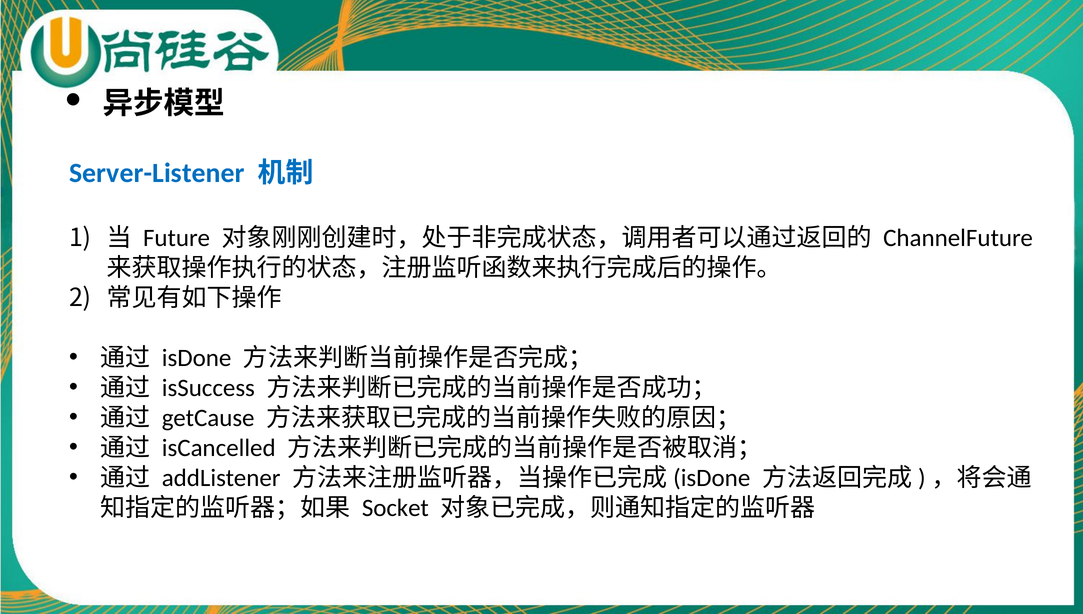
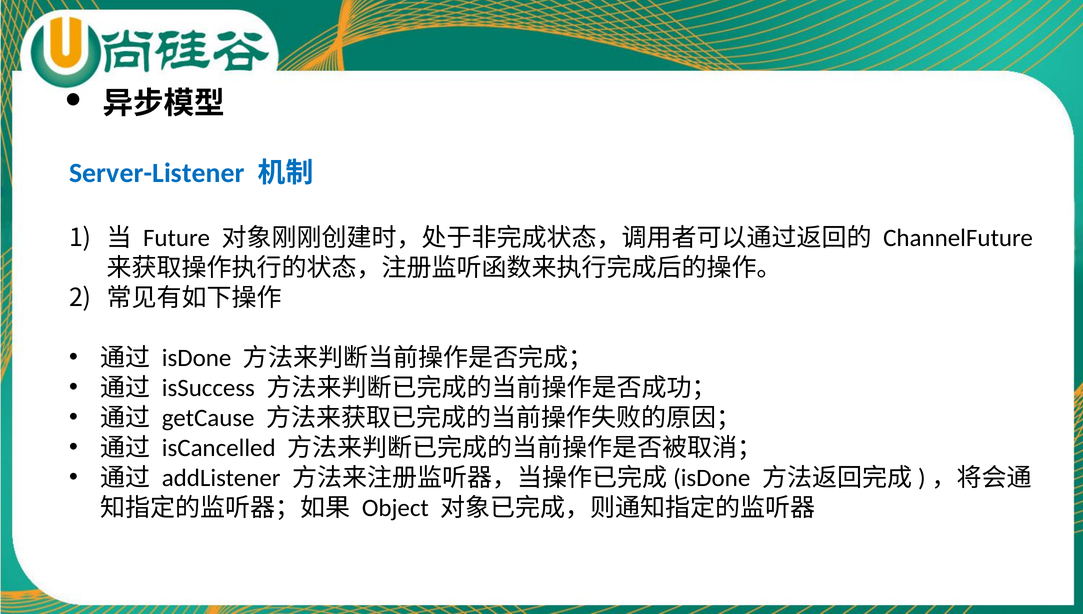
Socket: Socket -> Object (395, 508)
